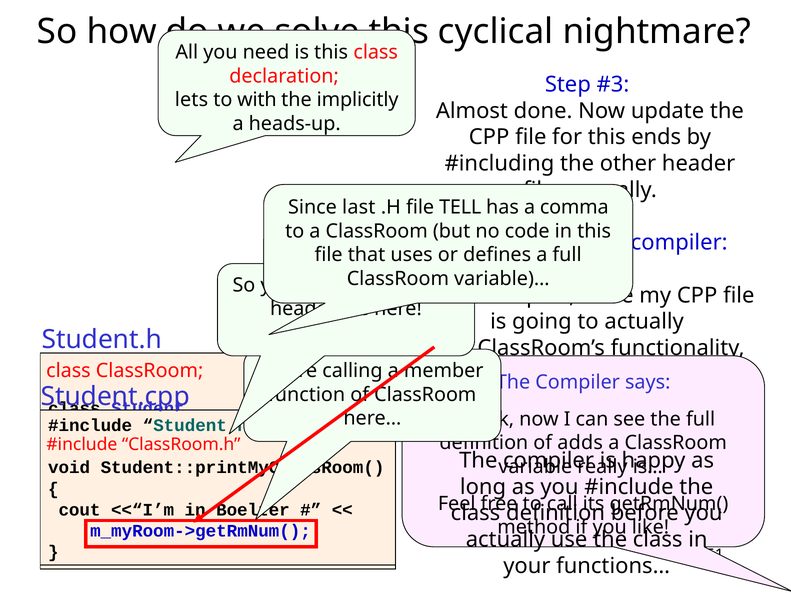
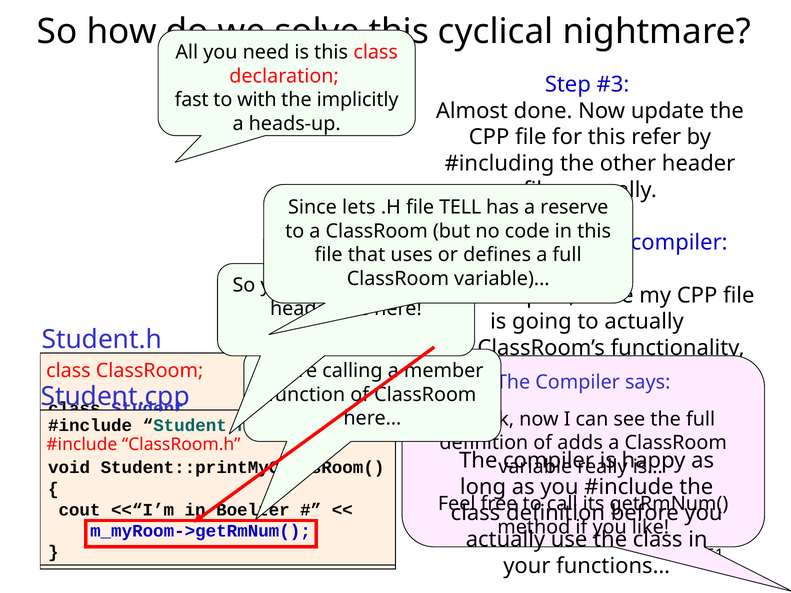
lets: lets -> fast (192, 100)
ends: ends -> refer (656, 137)
last: last -> lets (359, 207)
comma: comma -> reserve (574, 207)
